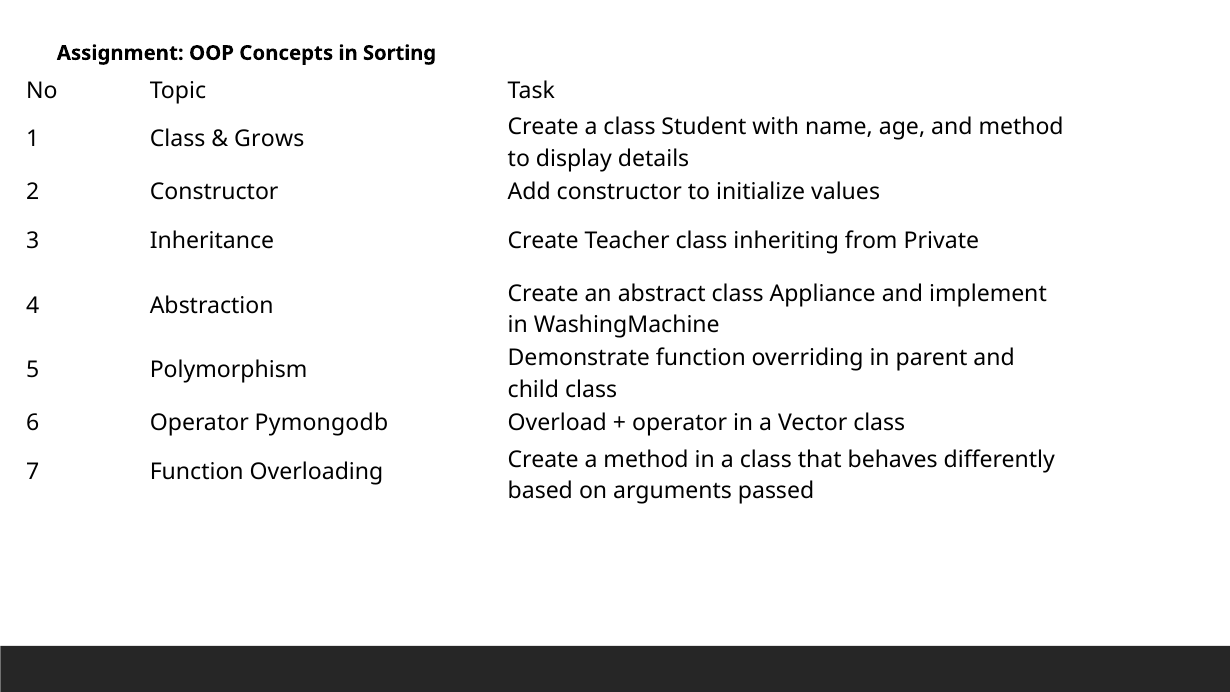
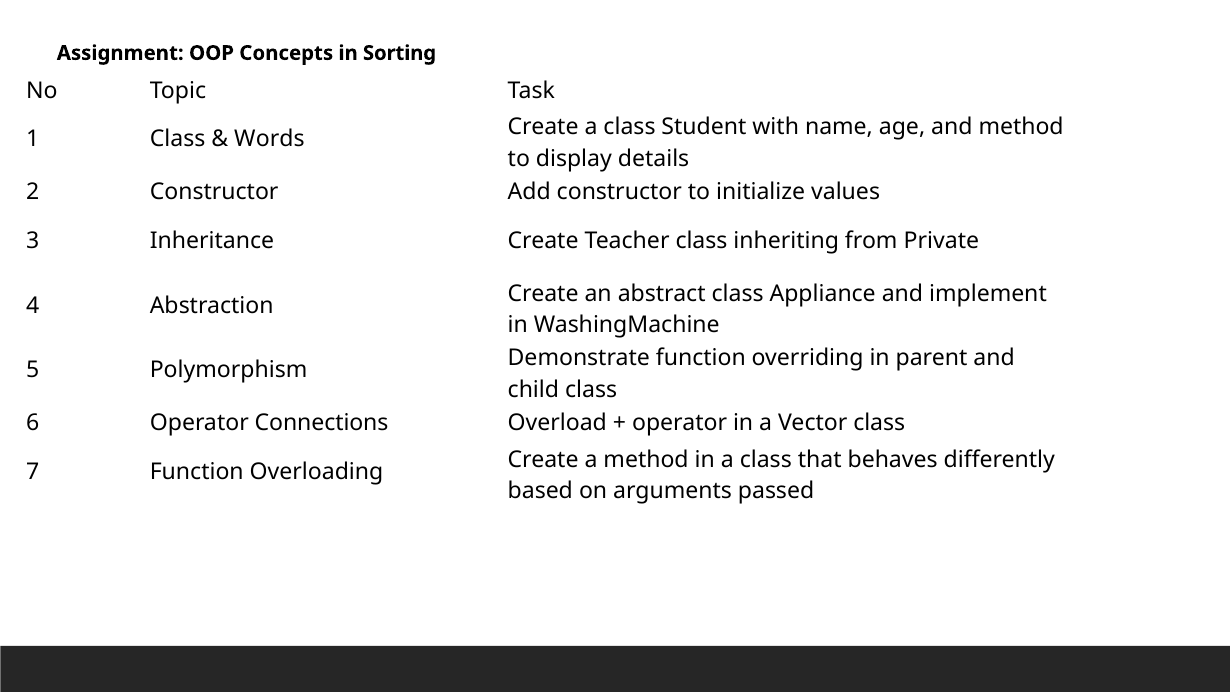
Grows: Grows -> Words (269, 139)
Pymongodb: Pymongodb -> Connections (322, 423)
